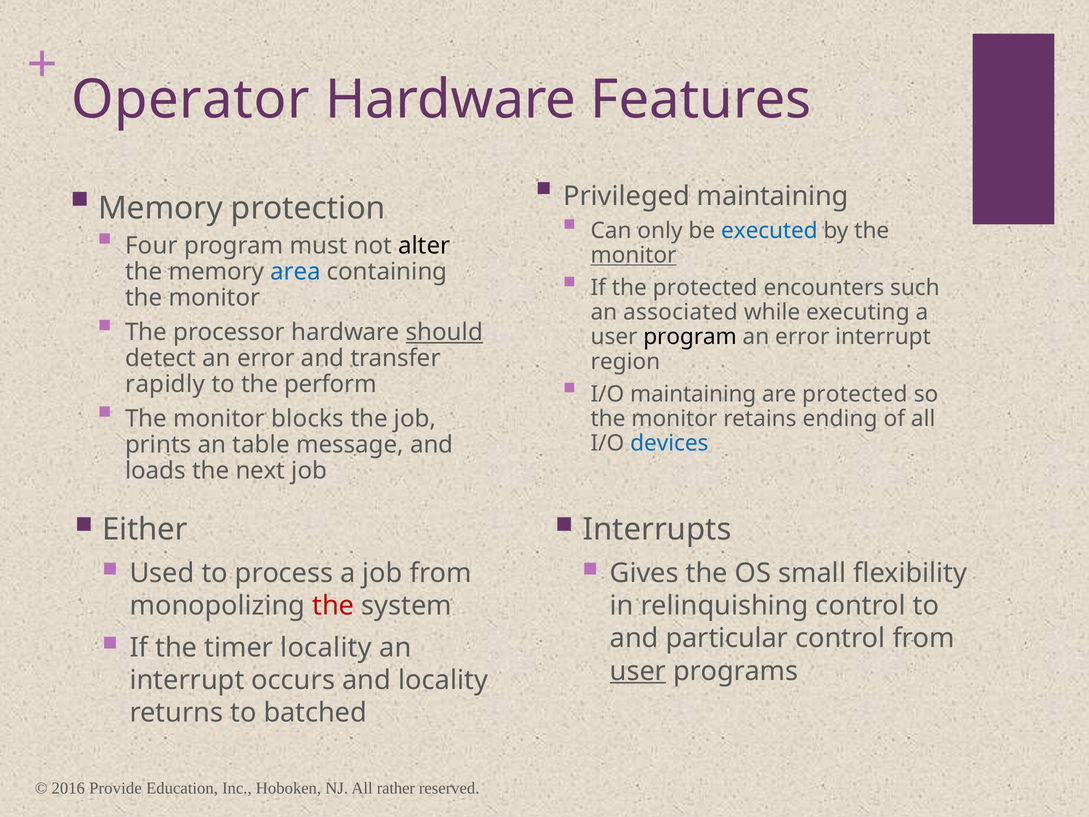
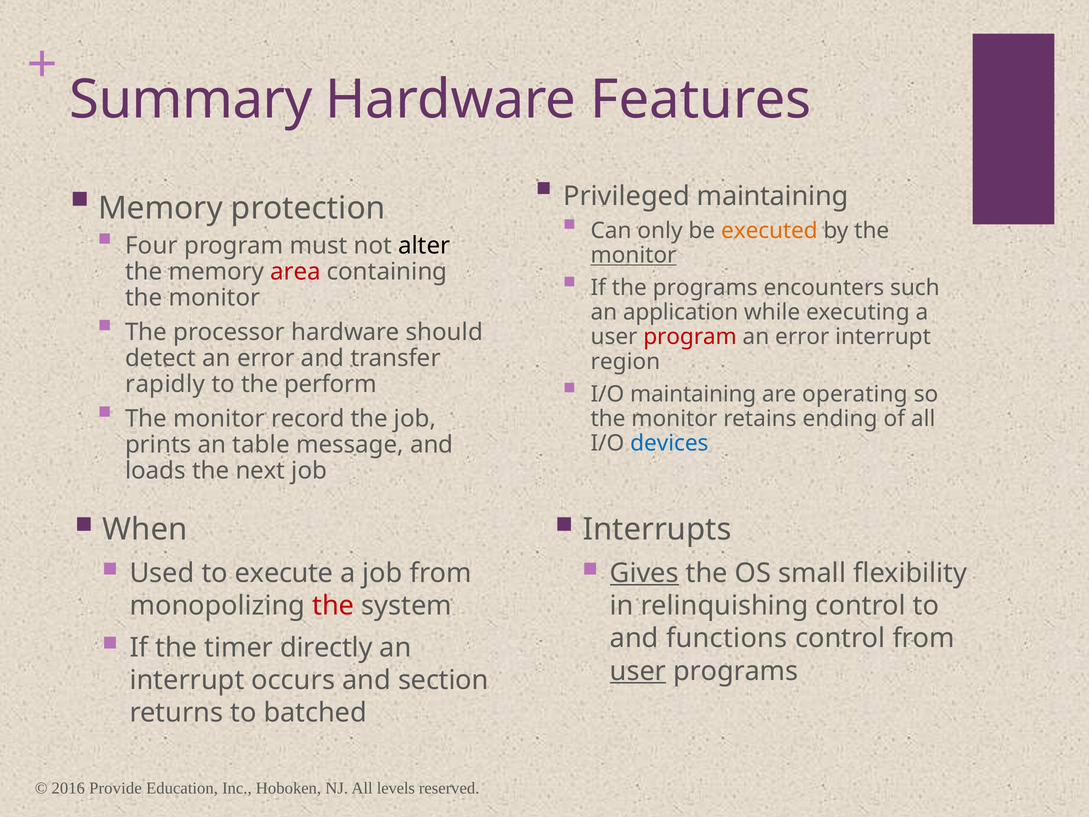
Operator: Operator -> Summary (191, 100)
executed colour: blue -> orange (769, 231)
area colour: blue -> red (296, 272)
the protected: protected -> programs (705, 288)
associated: associated -> application (681, 312)
should underline: present -> none (444, 332)
program colour: black -> red (690, 337)
are protected: protected -> operating (855, 394)
blocks: blocks -> record (308, 419)
Either: Either -> When (145, 529)
process: process -> execute (284, 573)
Gives underline: none -> present (644, 573)
particular: particular -> functions (727, 638)
timer locality: locality -> directly (326, 647)
and locality: locality -> section (443, 680)
rather: rather -> levels (396, 788)
